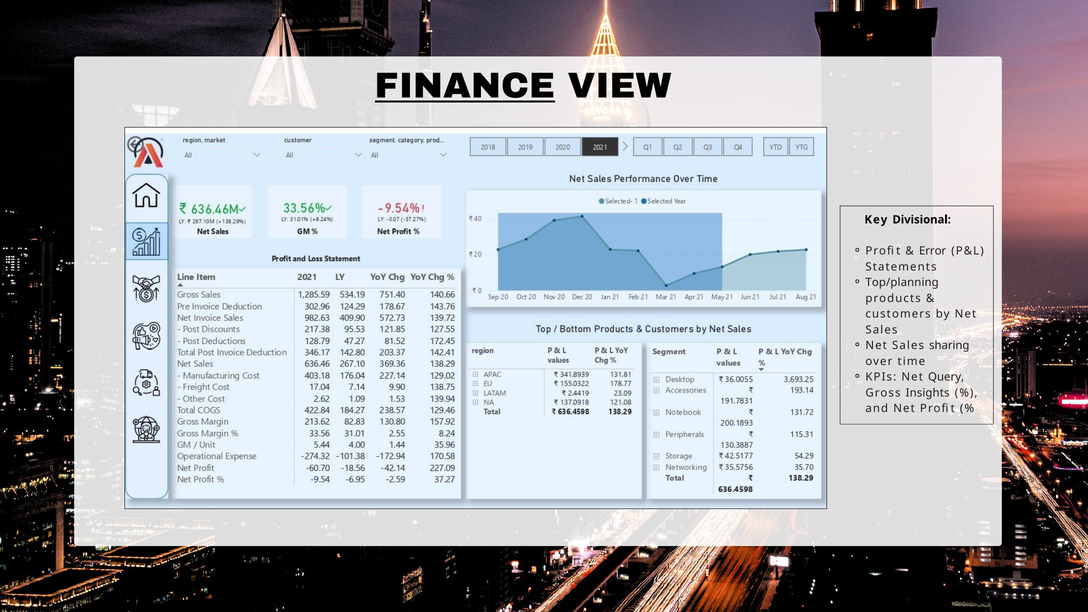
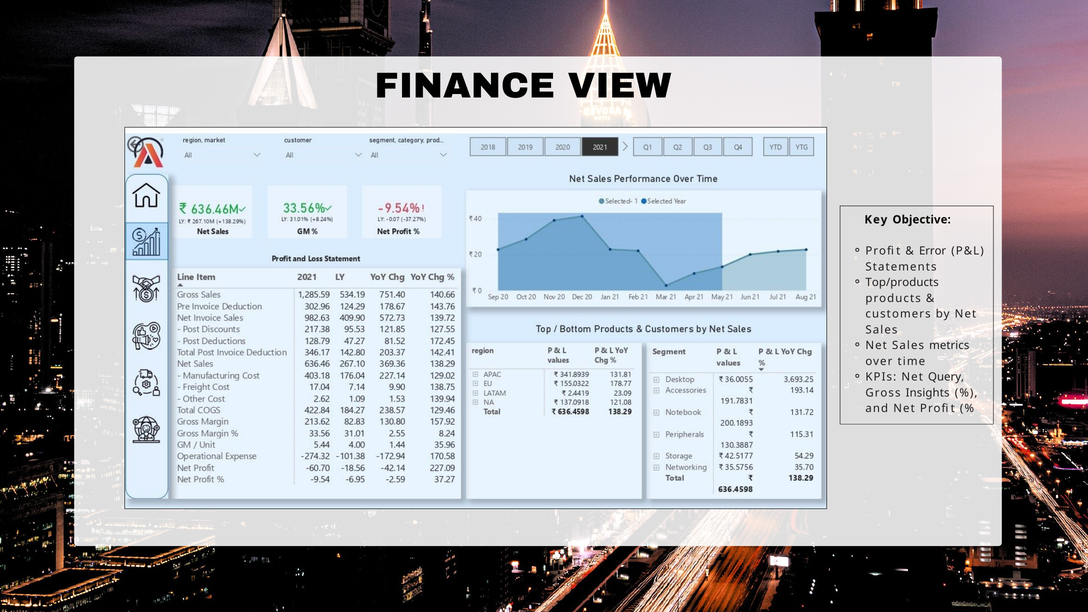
FINANCE underline: present -> none (465, 86)
Divisional: Divisional -> Objective (922, 220)
Top/planning: Top/planning -> Top/products (902, 283)
sharing: sharing -> metrics (949, 346)
